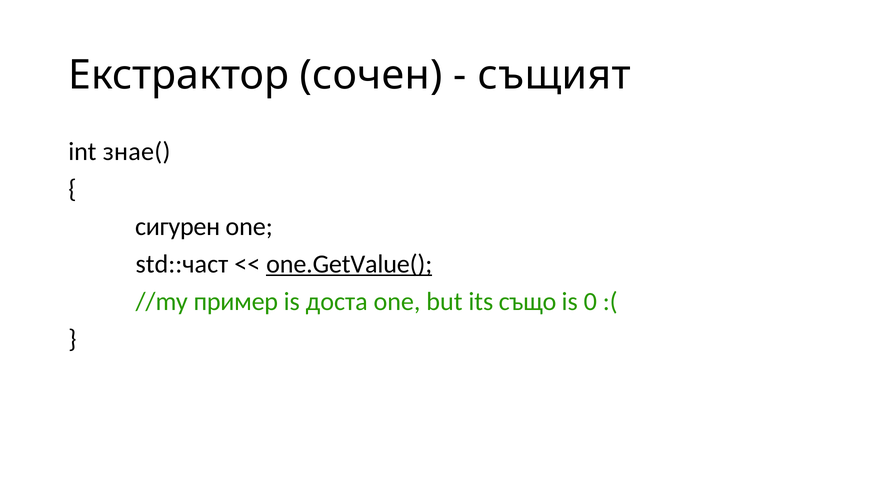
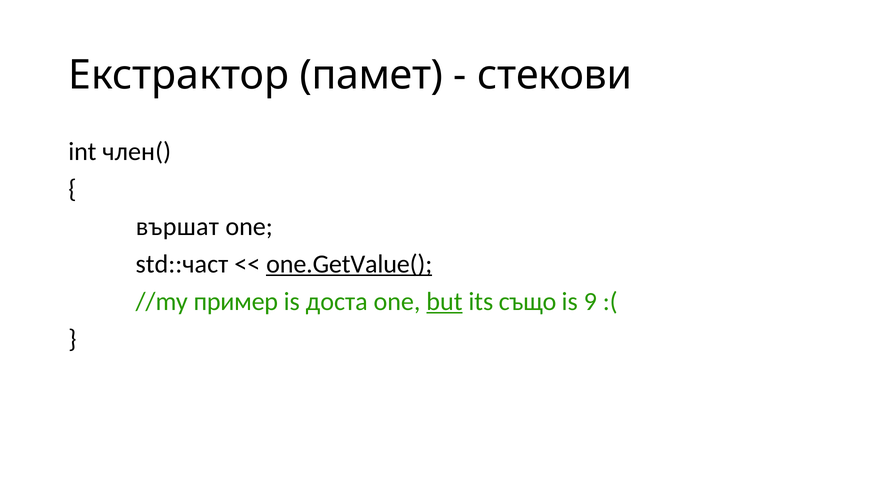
сочен: сочен -> памет (371, 75)
същият: същият -> стекови (555, 75)
знае(: знае( -> член( (137, 151)
сигурен: сигурен -> вършат (177, 226)
but underline: none -> present (444, 301)
0: 0 -> 9 (590, 301)
